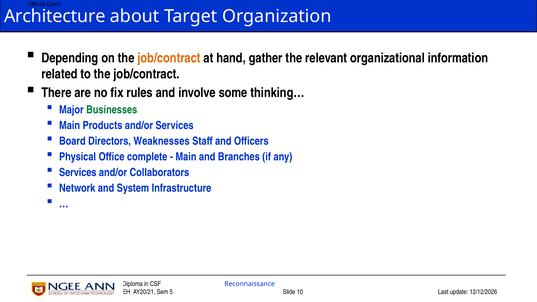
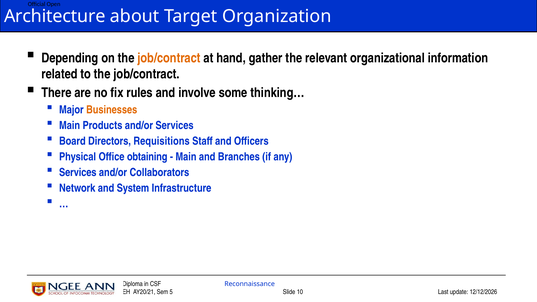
Businesses colour: green -> orange (112, 110)
Weaknesses: Weaknesses -> Requisitions (162, 141)
complete: complete -> obtaining (147, 157)
